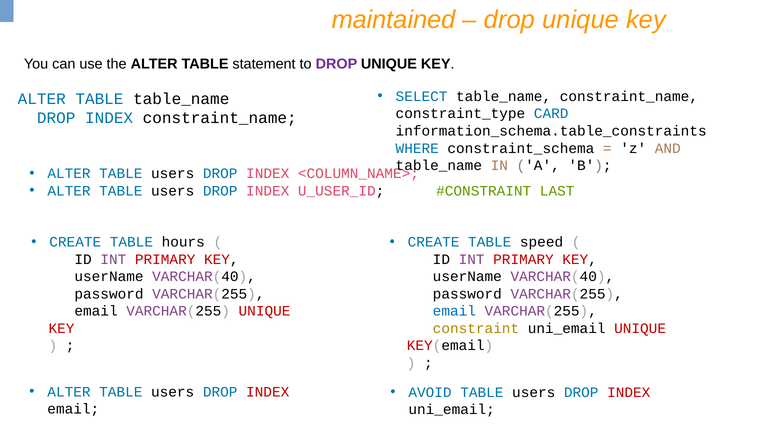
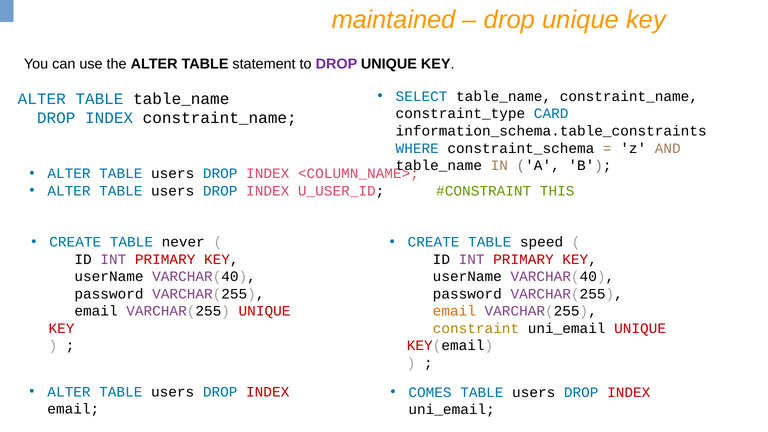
LAST: LAST -> THIS (557, 191)
hours: hours -> never (183, 242)
email colour: blue -> orange (454, 311)
AVOID: AVOID -> COMES (430, 392)
